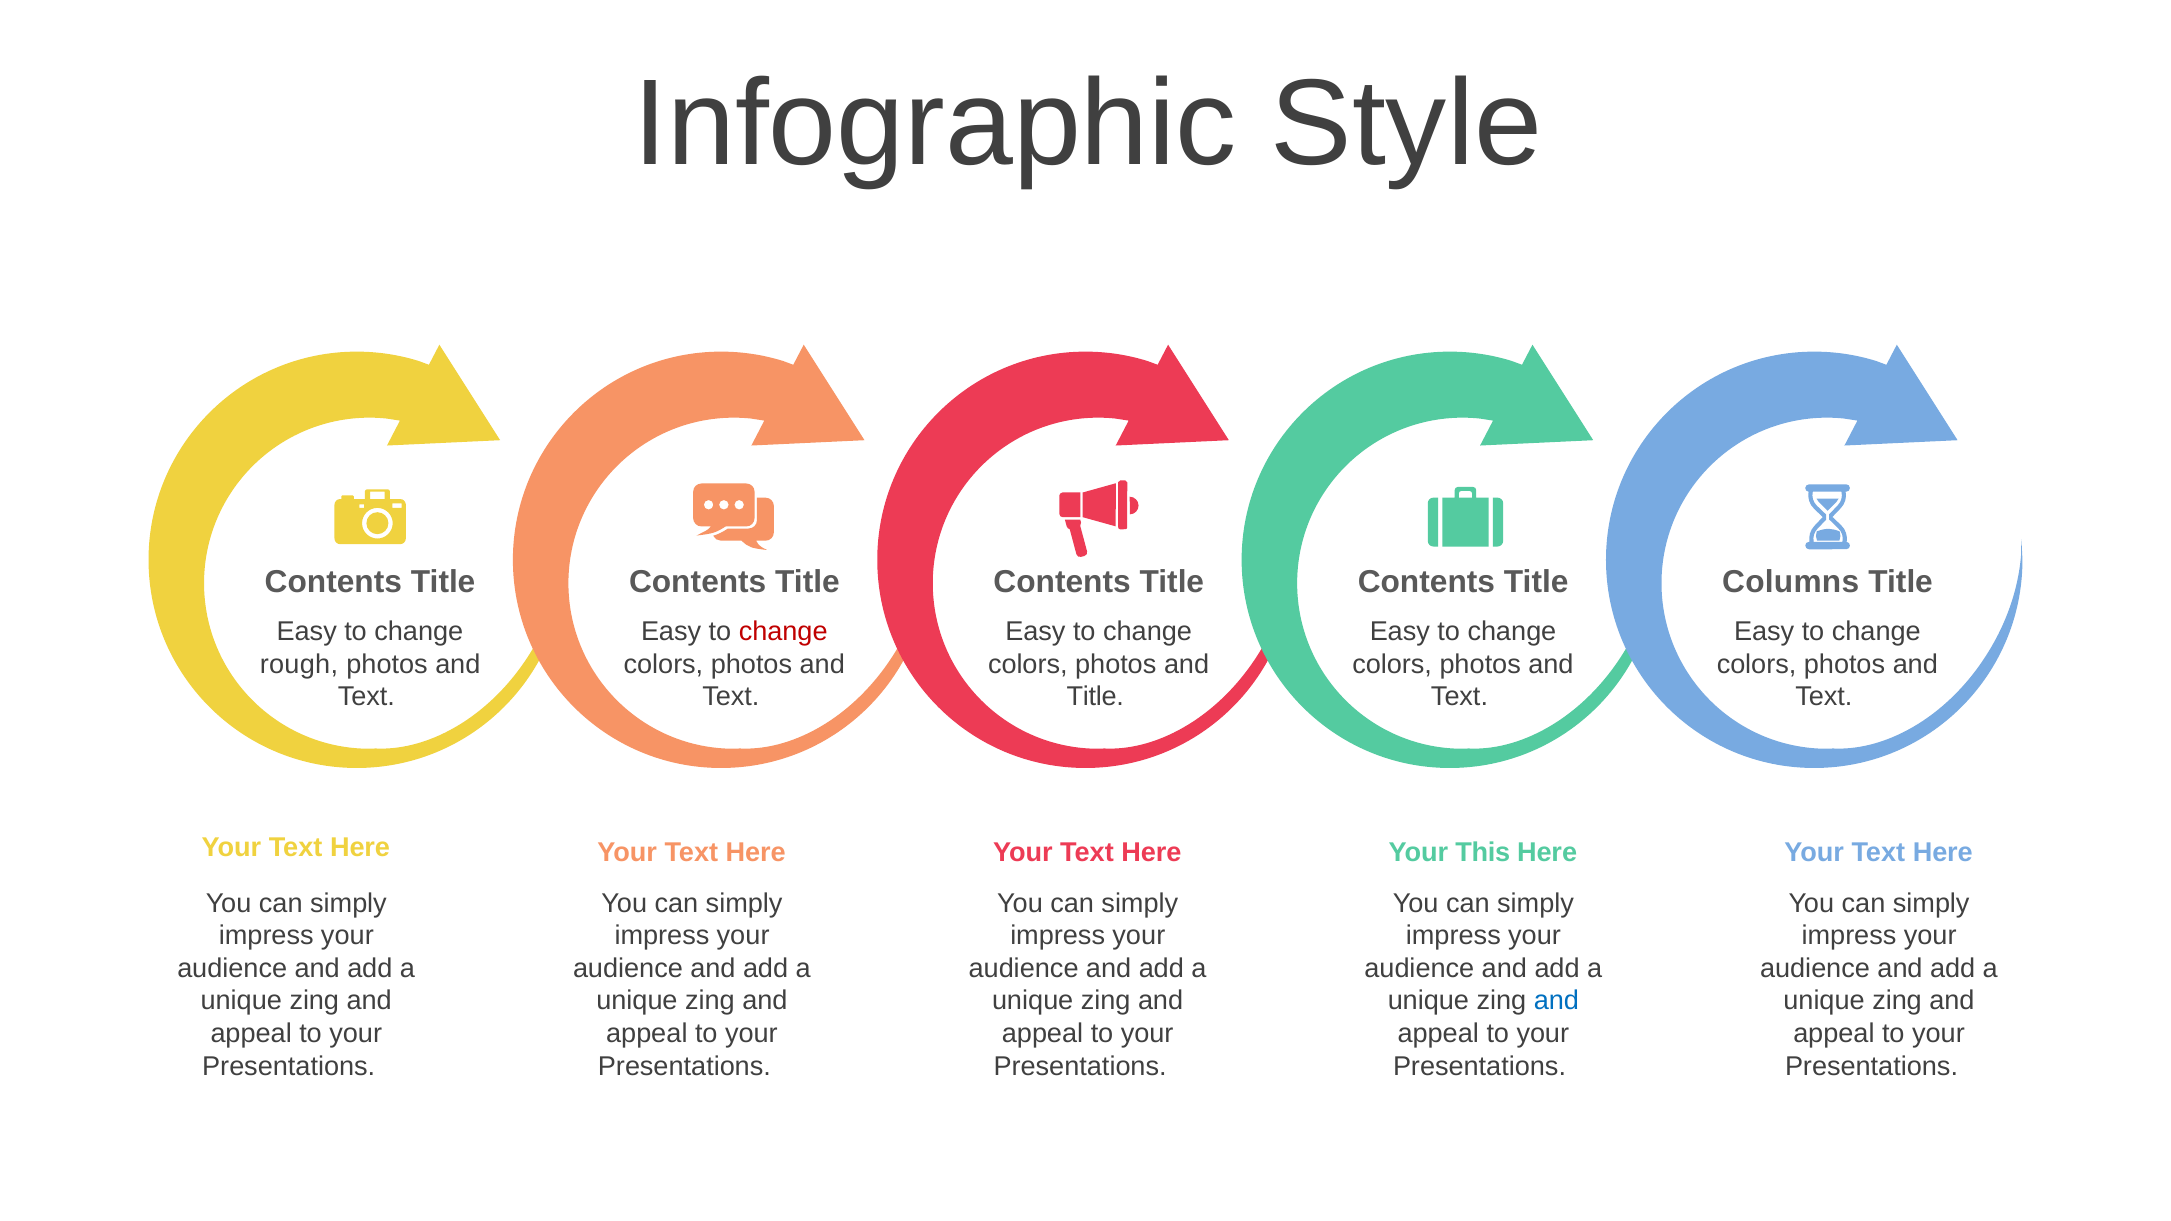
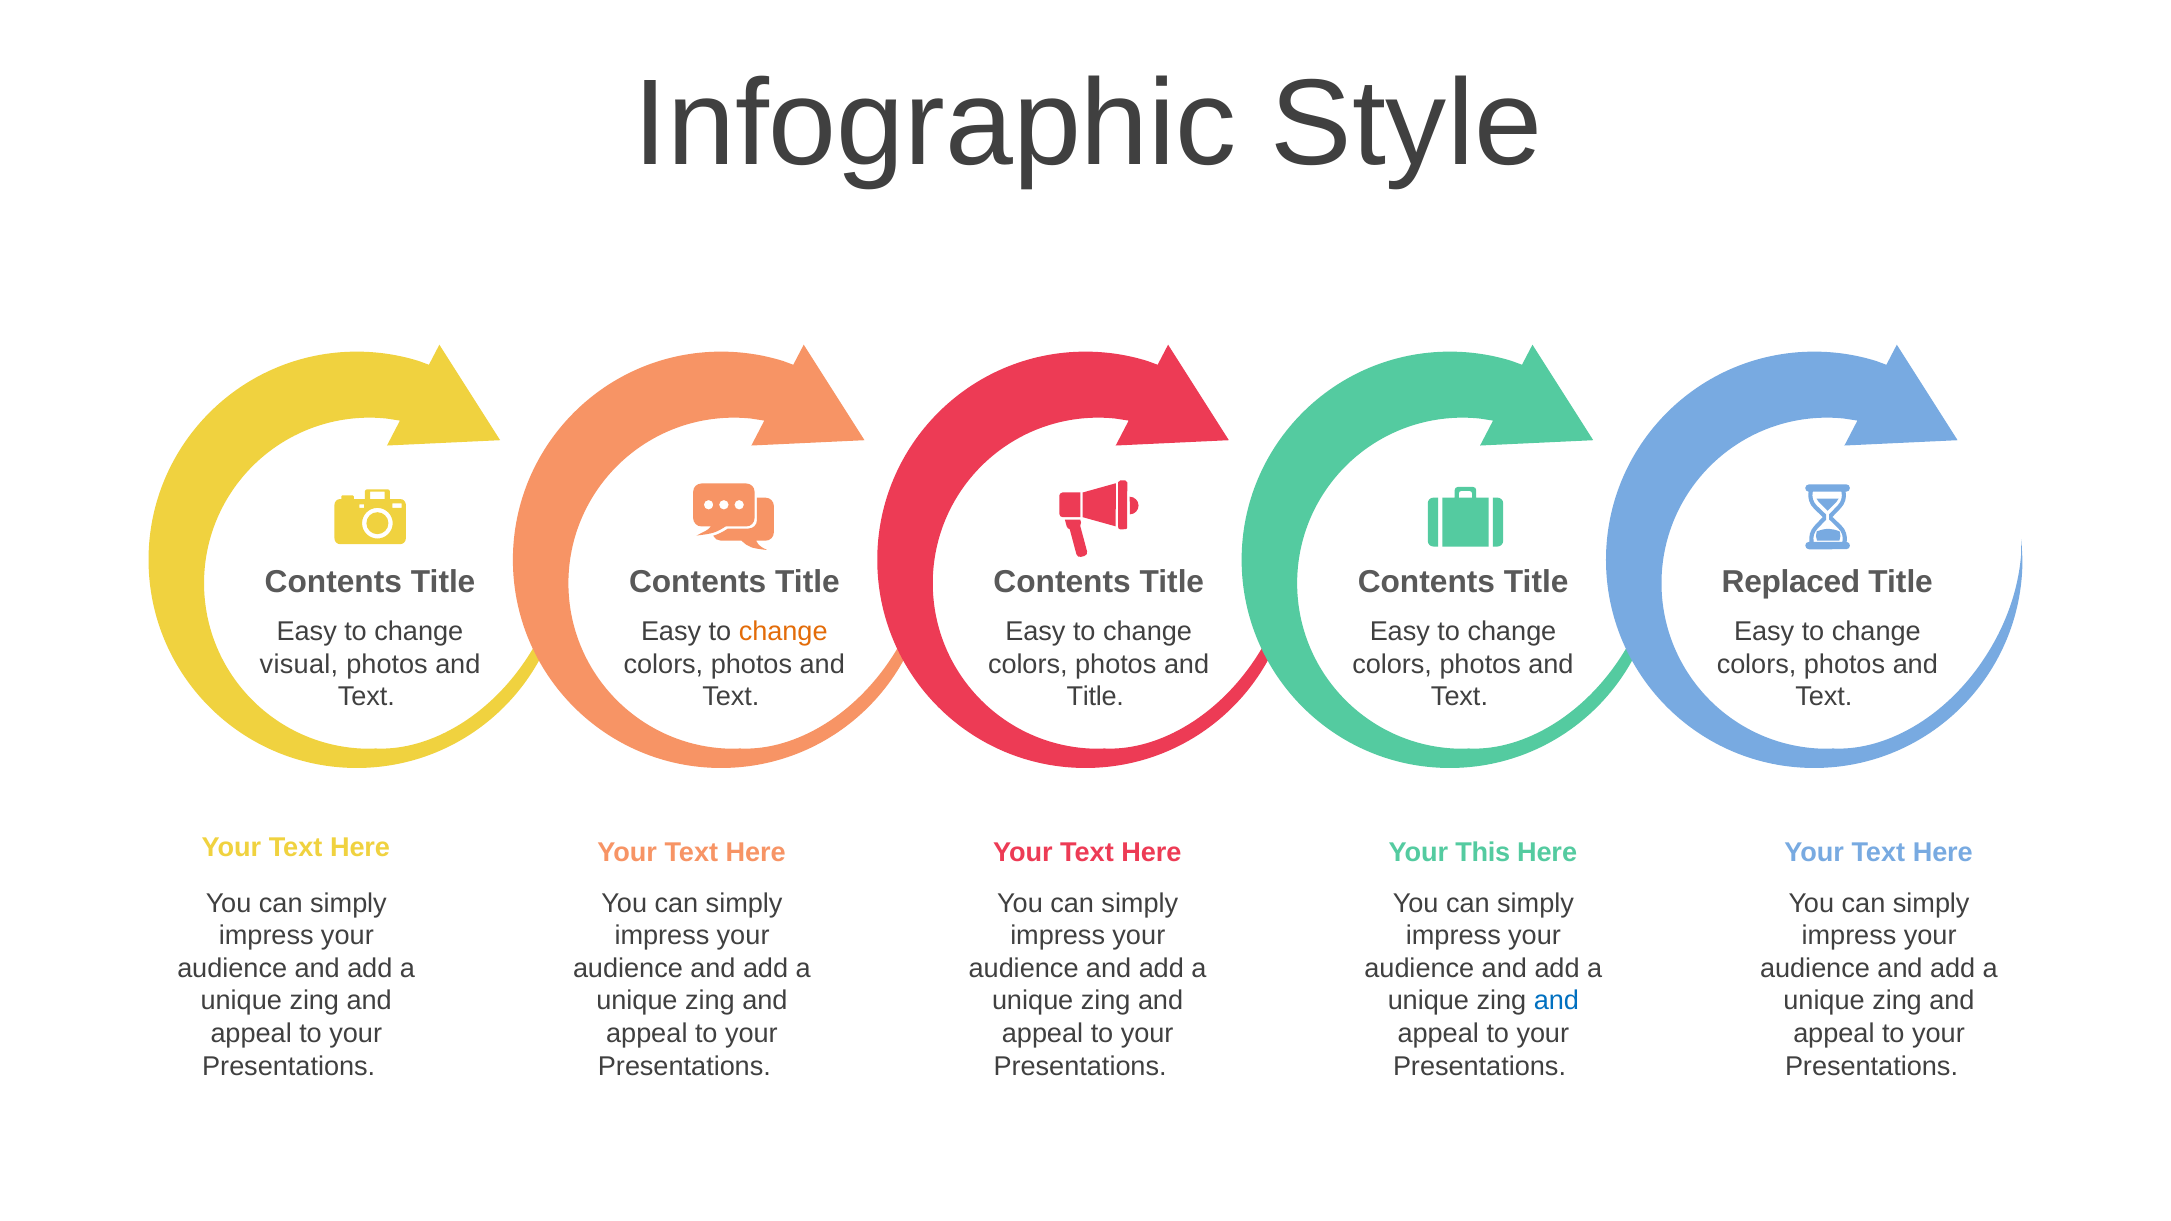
Columns: Columns -> Replaced (1791, 582)
change colour: red -> orange (783, 632)
rough: rough -> visual (299, 665)
